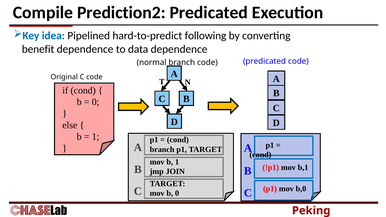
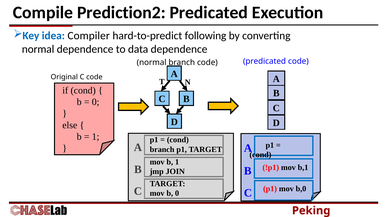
Pipelined: Pipelined -> Compiler (89, 36)
benefit: benefit -> normal (38, 49)
